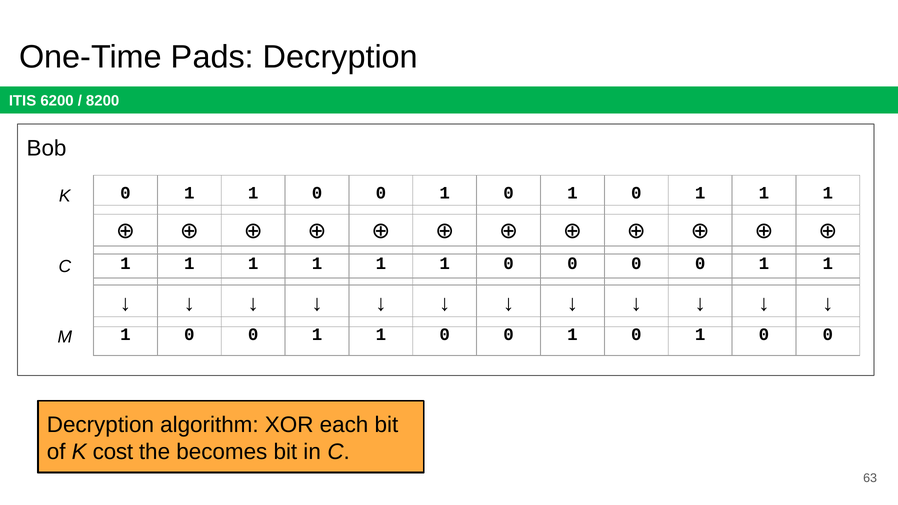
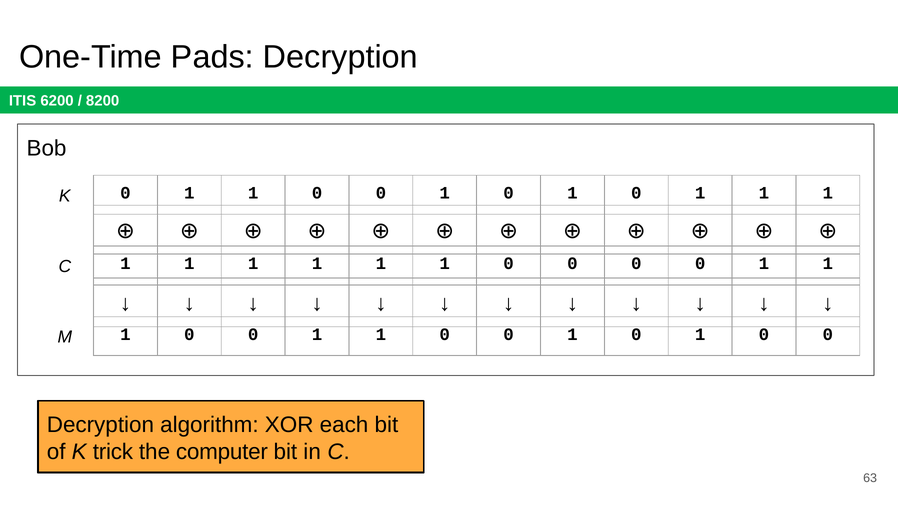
cost: cost -> trick (113, 452)
becomes: becomes -> computer (222, 452)
